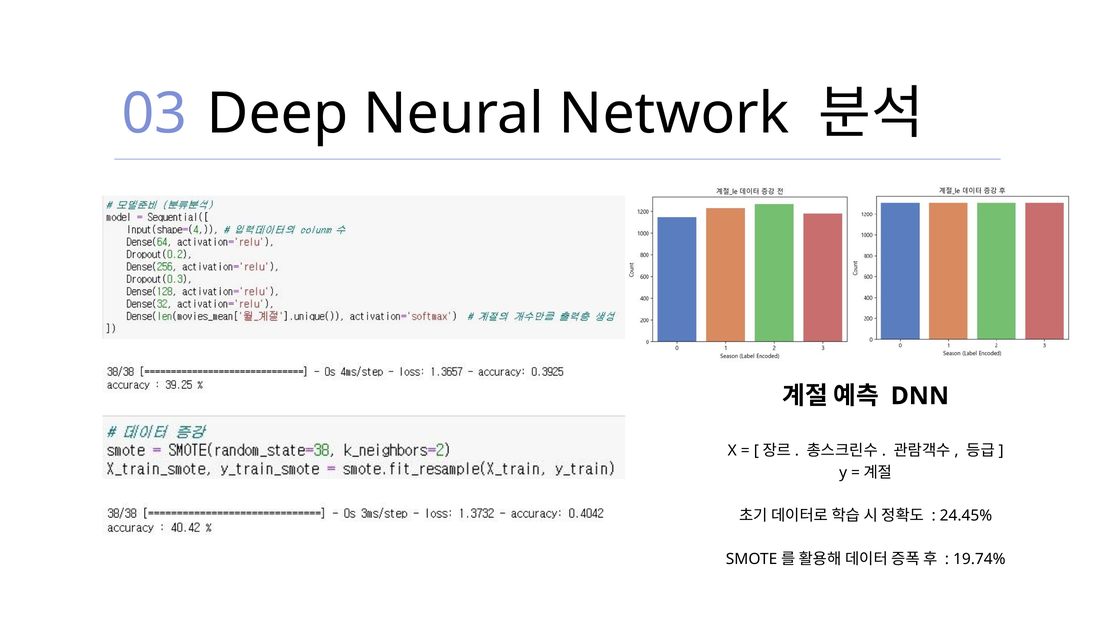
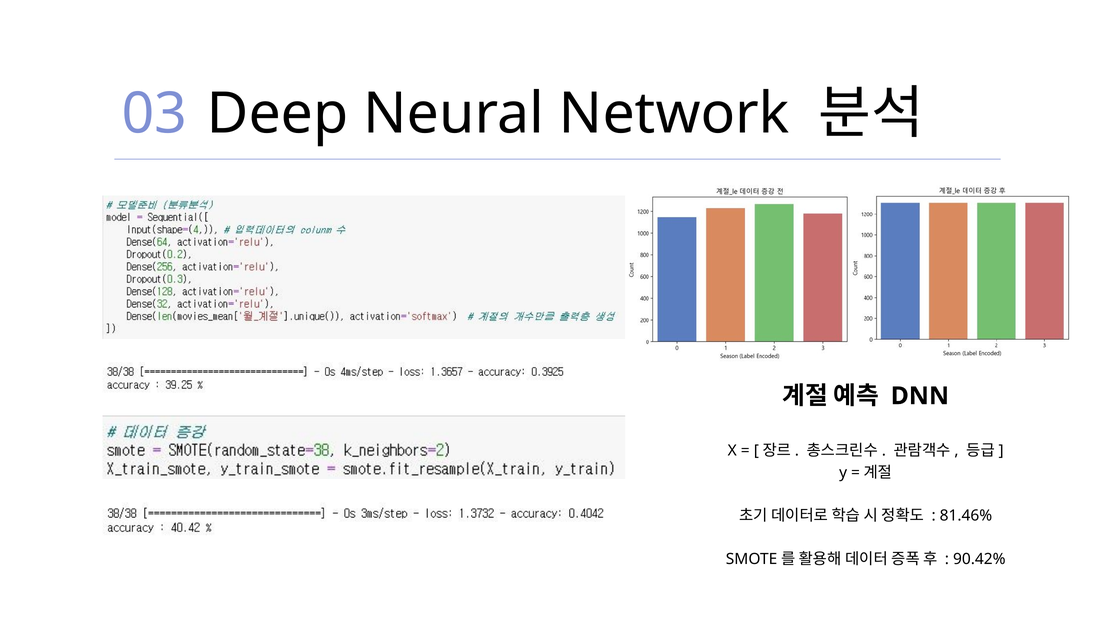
24.45%: 24.45% -> 81.46% (966, 516)
19.74%: 19.74% -> 90.42% (979, 559)
